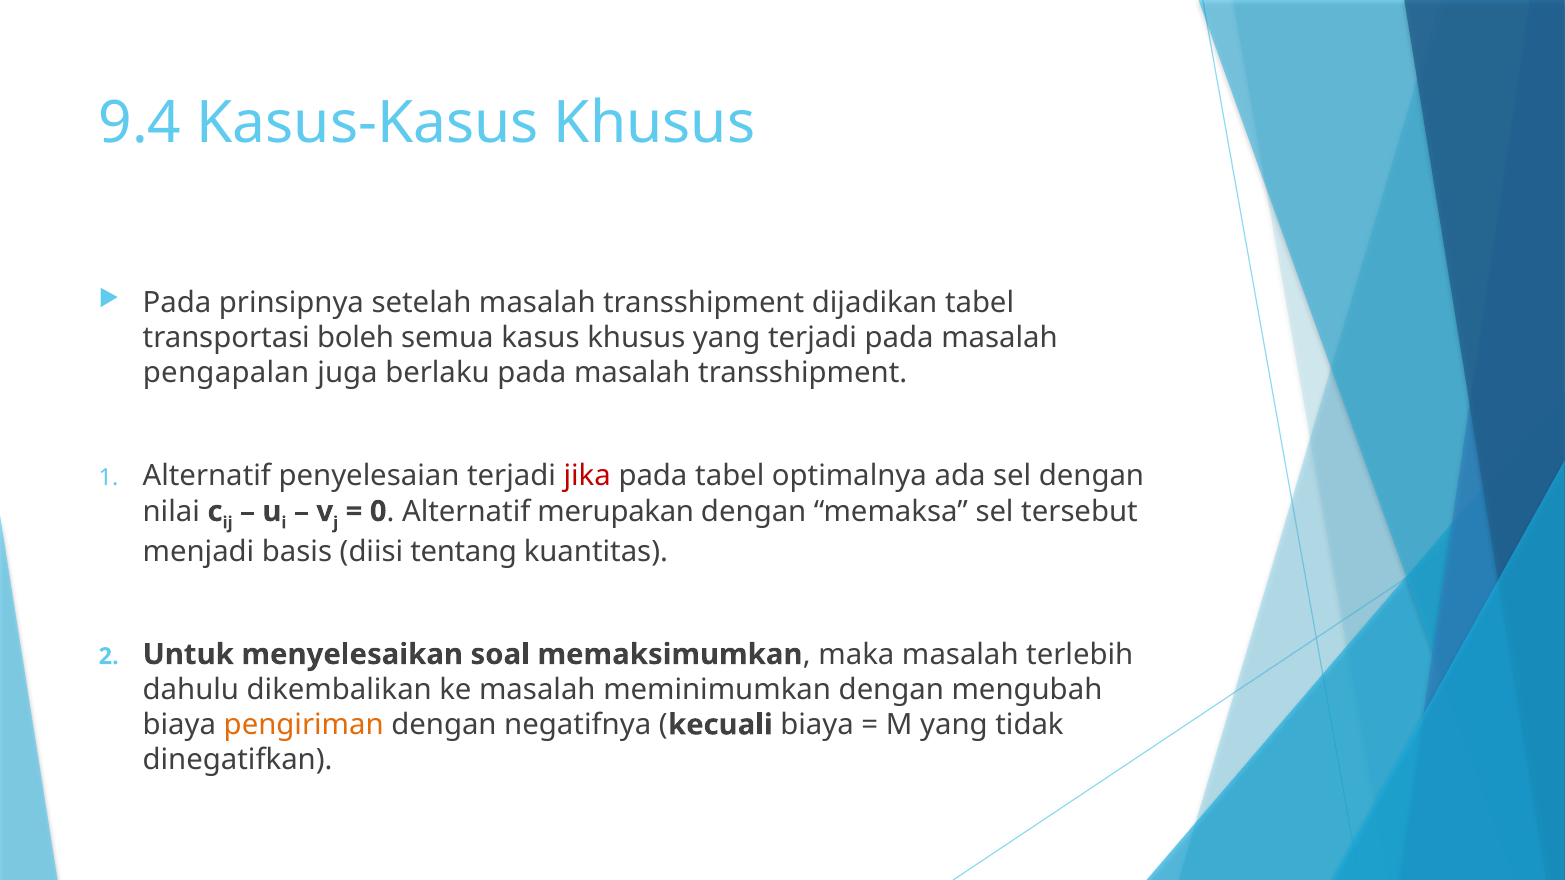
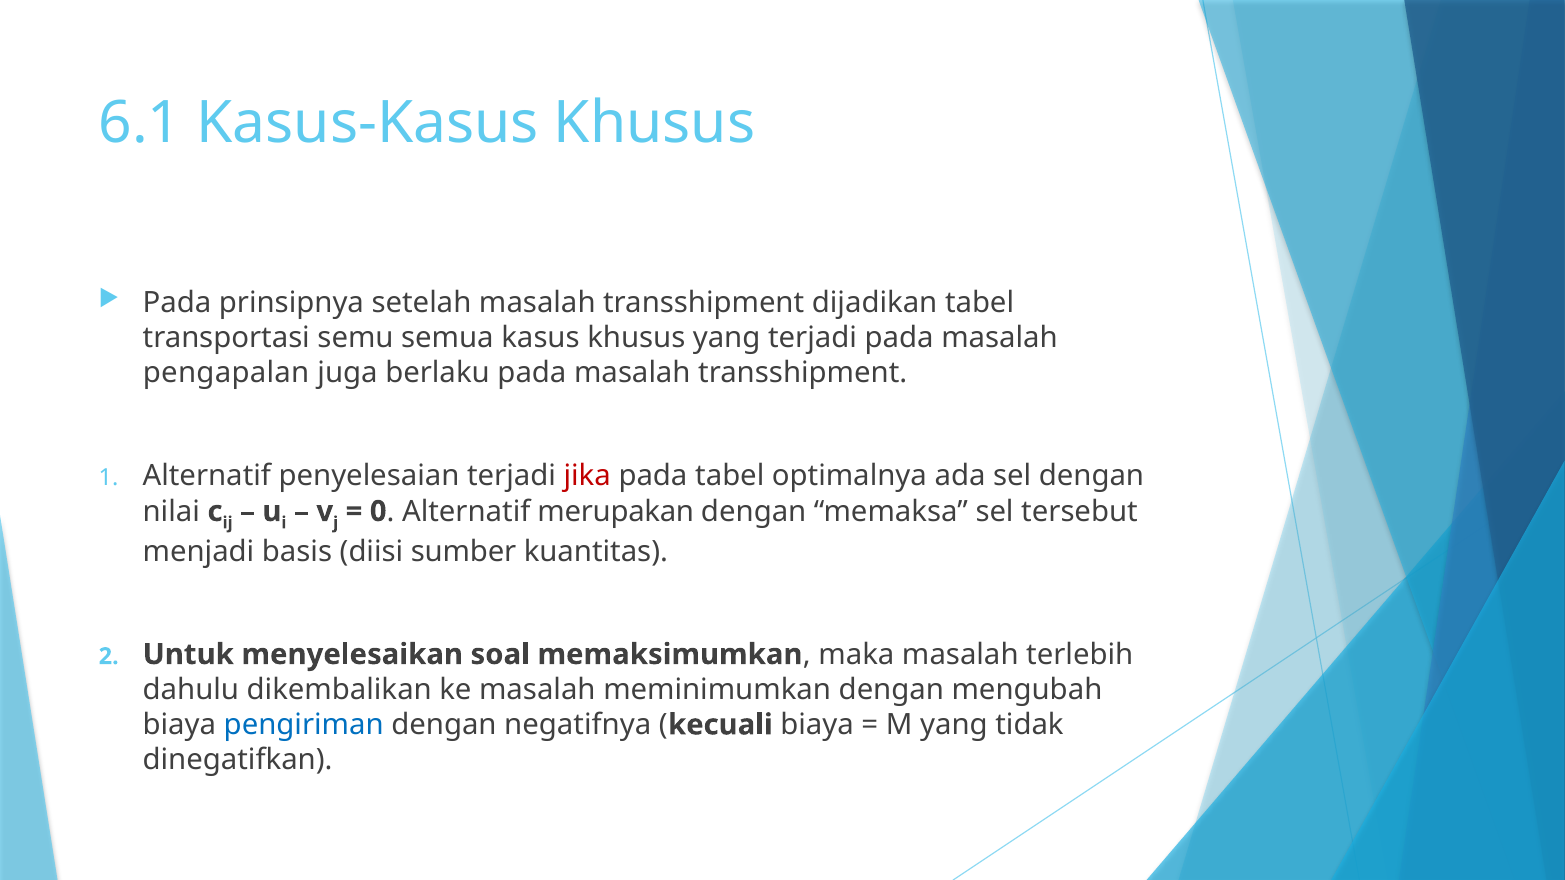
9.4: 9.4 -> 6.1 (140, 123)
boleh: boleh -> semu (356, 338)
tentang: tentang -> sumber (464, 552)
pengiriman colour: orange -> blue (304, 725)
